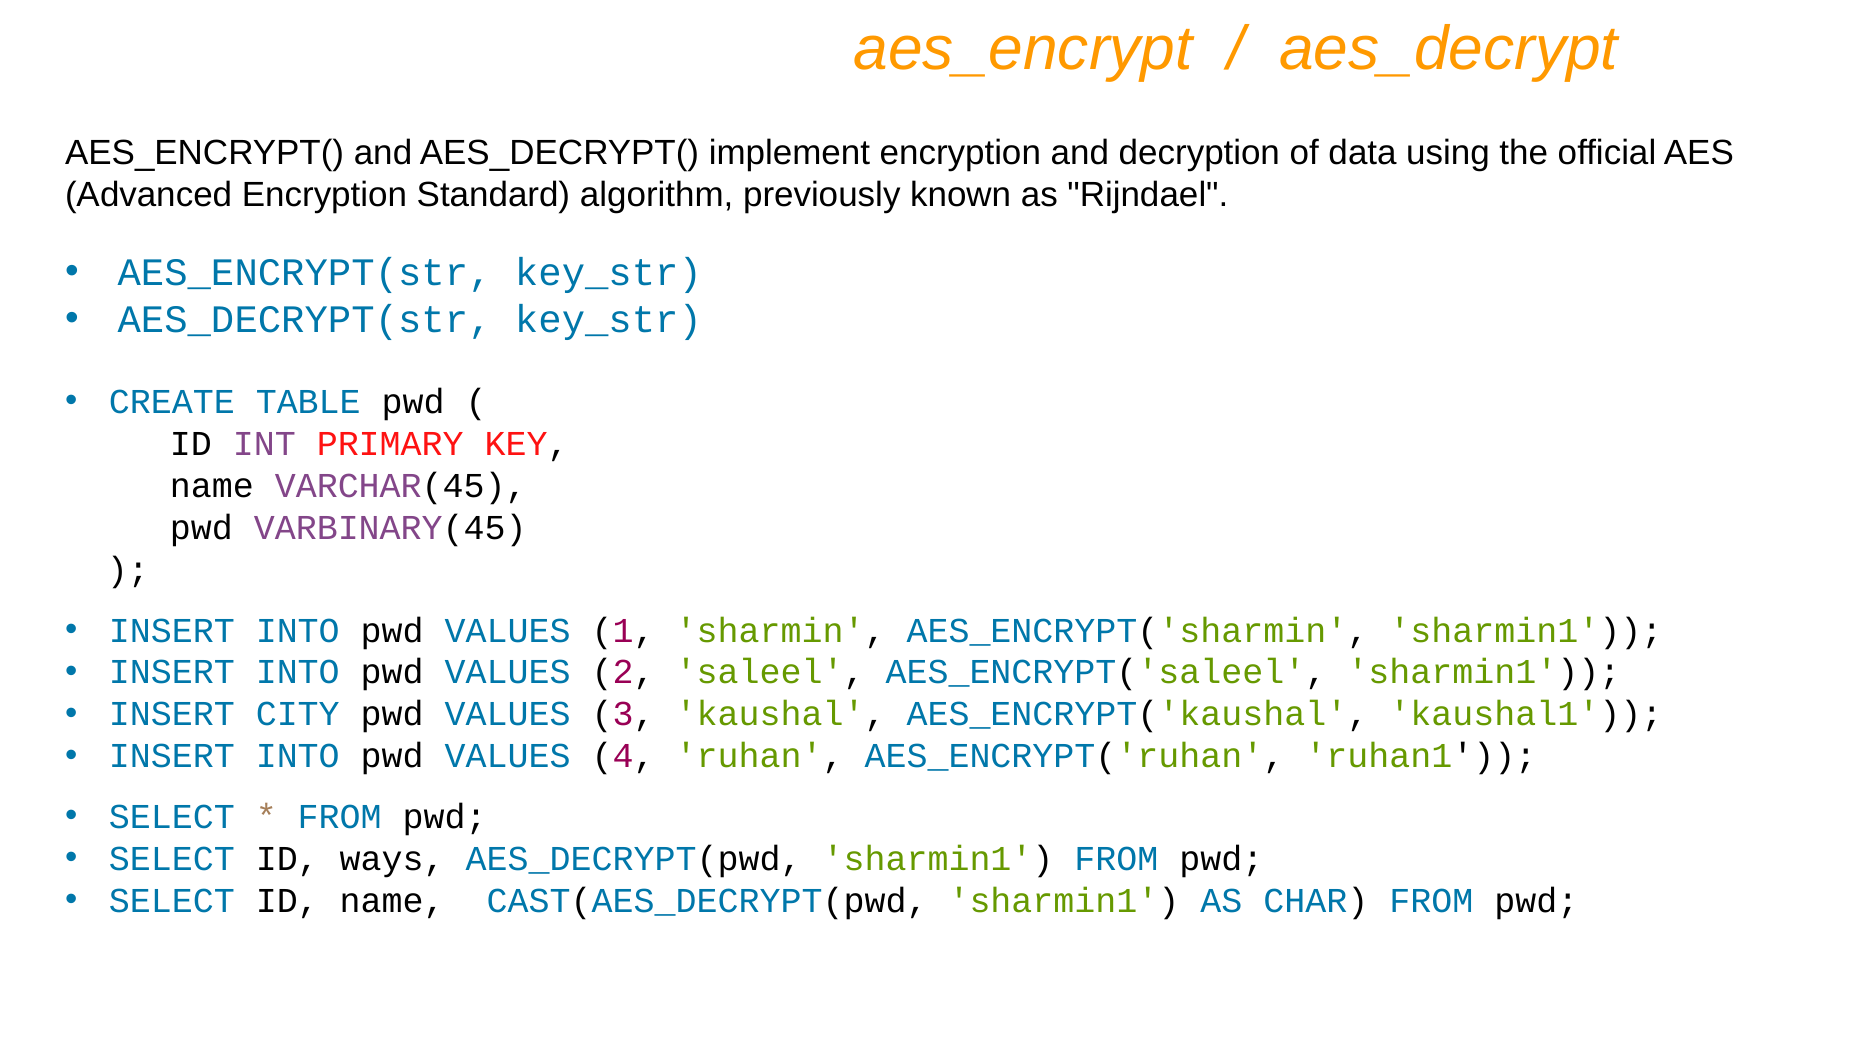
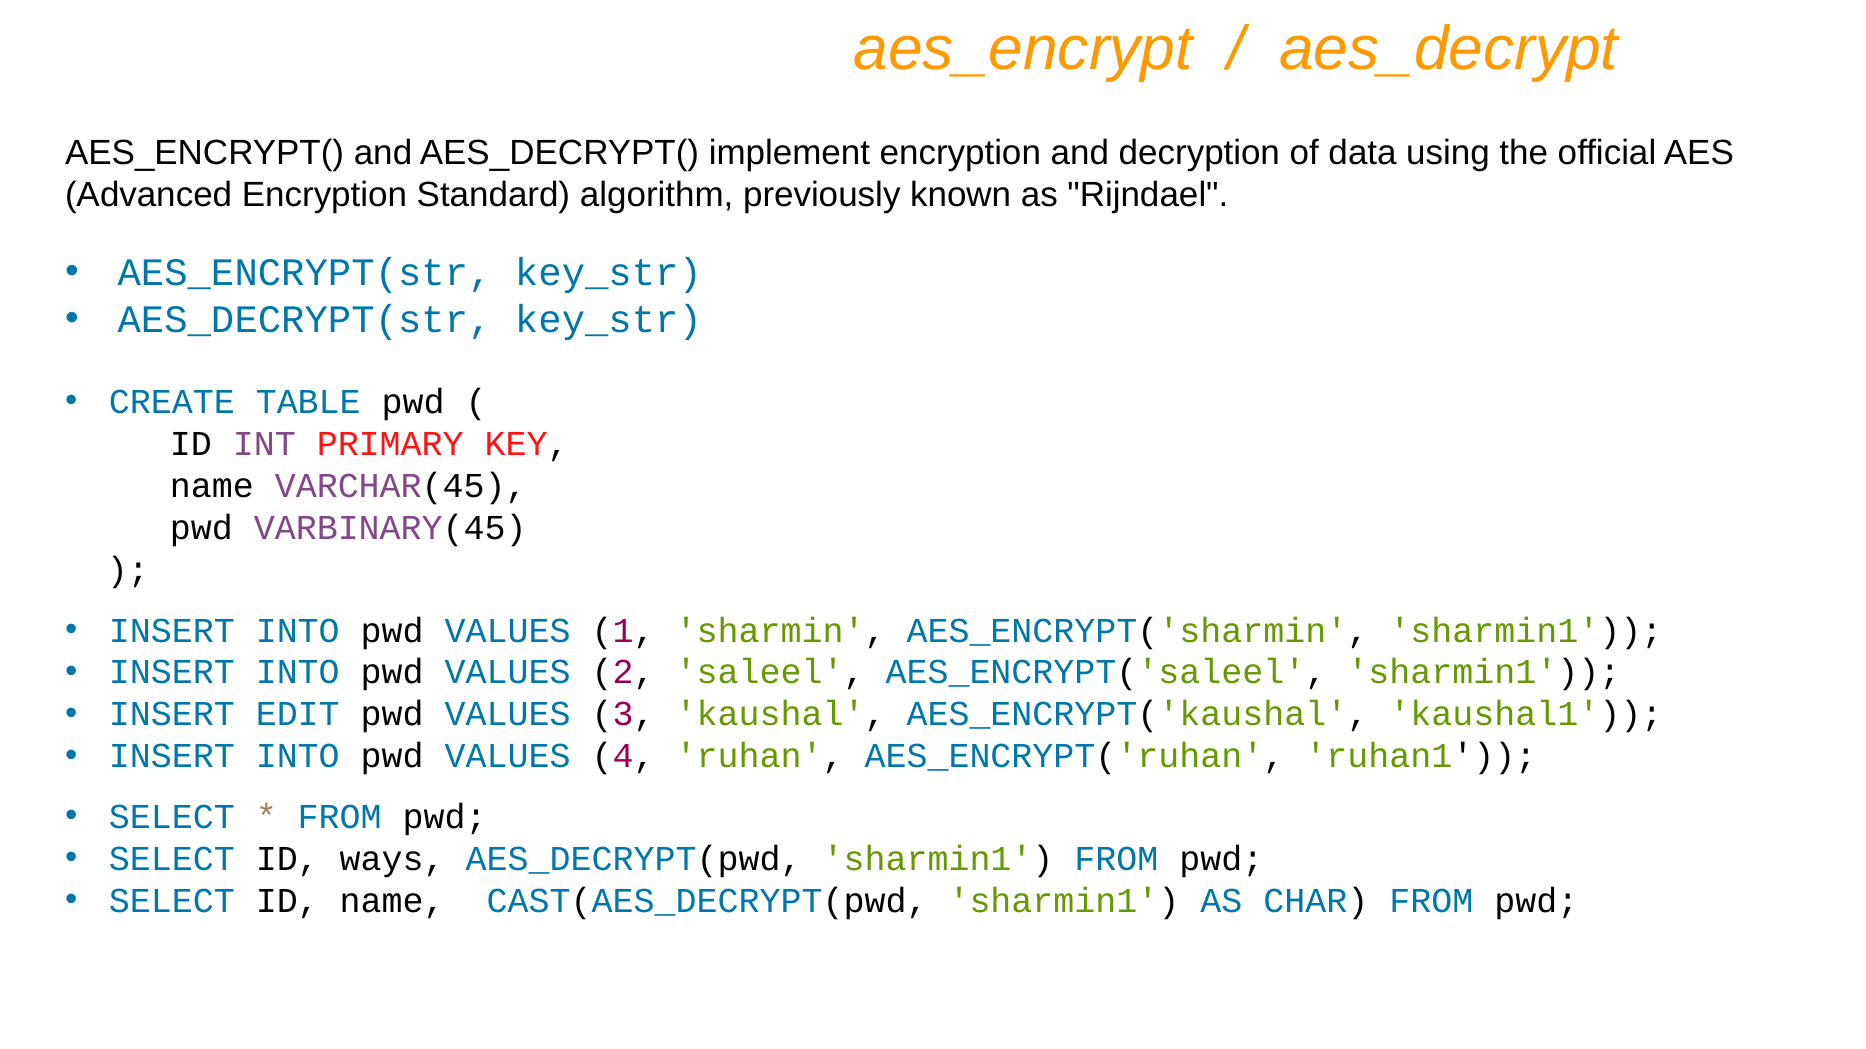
CITY: CITY -> EDIT (298, 715)
